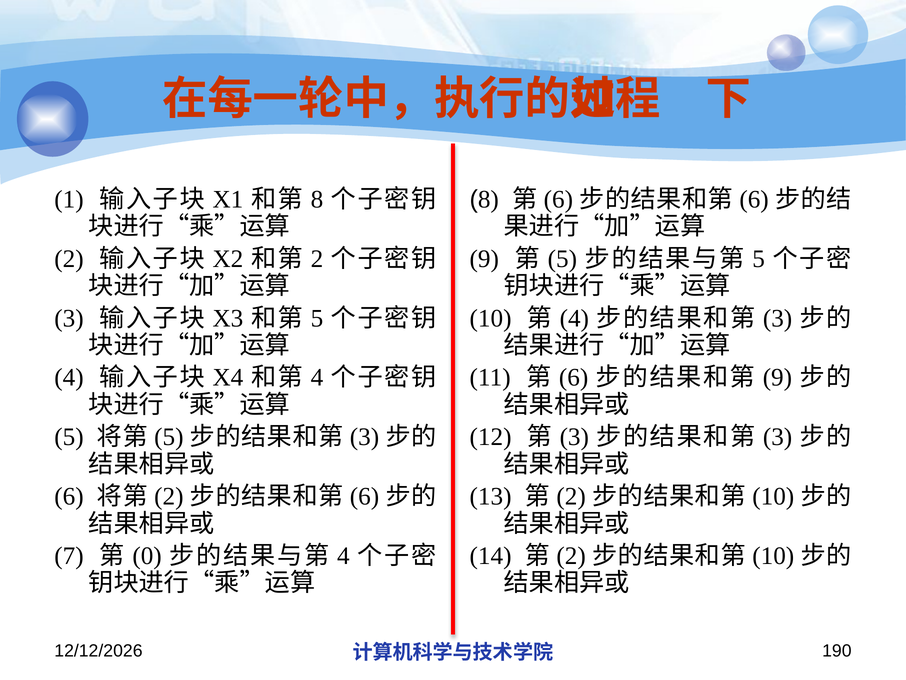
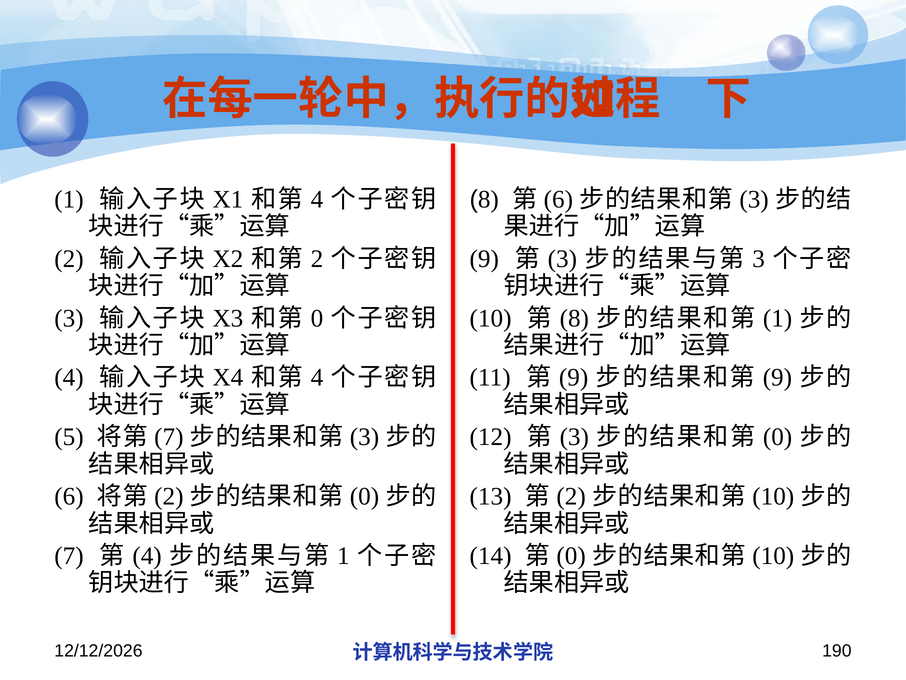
6: 6 -> 3 (754, 199)
8: 8 -> 4 (317, 199)
5: 5 -> 3 (562, 259)
5: 5 -> 3 (759, 259)
5: 5 -> 0 (317, 318)
4: 4 -> 8 (574, 318)
3: 3 -> 1 (778, 318)
6: 6 -> 9 (574, 377)
5: 5 -> 7 (169, 437)
3: 3 -> 0 (778, 437)
6: 6 -> 0 (365, 496)
0: 0 -> 4 (147, 556)
4: 4 -> 1 (343, 556)
2: 2 -> 0 (571, 556)
